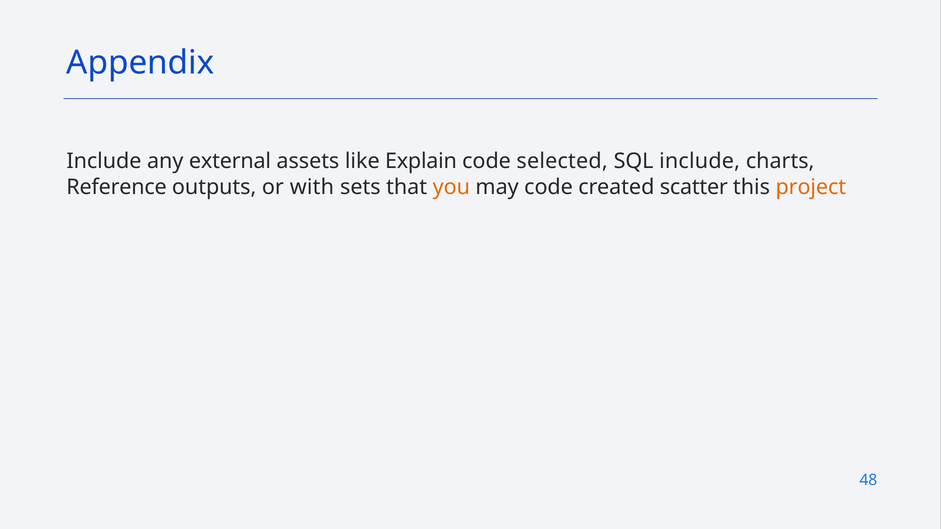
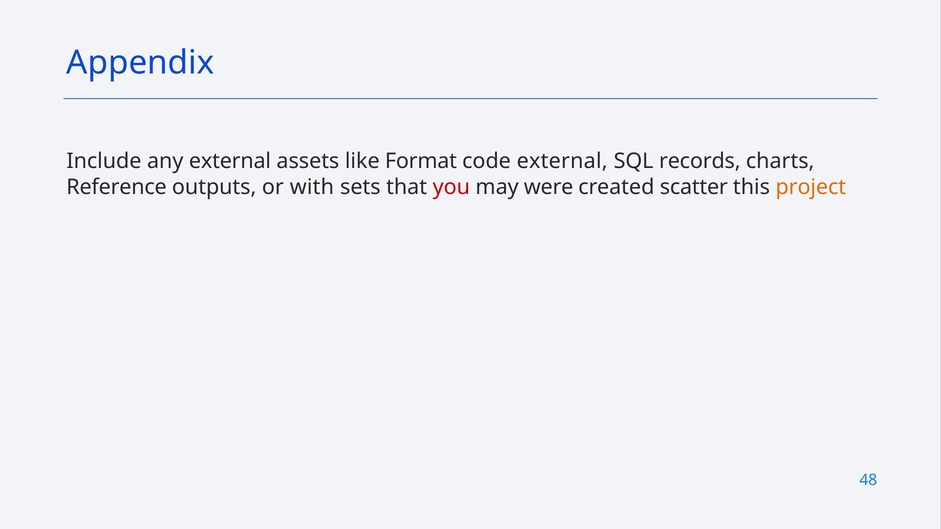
Explain: Explain -> Format (421, 161)
code selected: selected -> external (562, 161)
SQL include: include -> records (700, 161)
you colour: orange -> red (451, 187)
may code: code -> were (549, 187)
